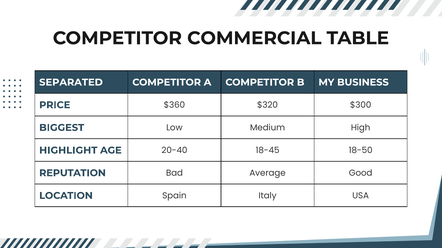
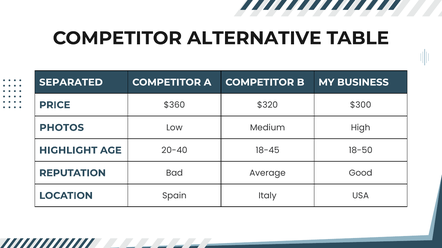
COMMERCIAL: COMMERCIAL -> ALTERNATIVE (254, 38)
BIGGEST: BIGGEST -> PHOTOS (62, 128)
